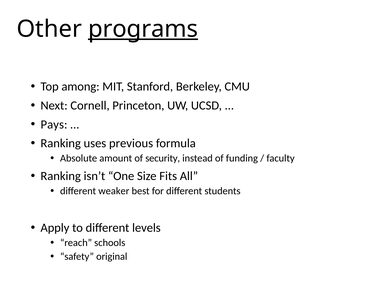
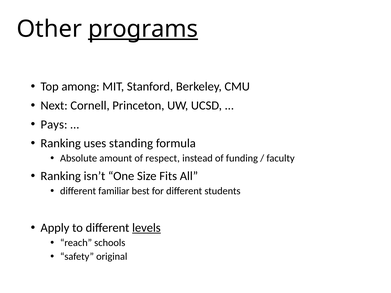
previous: previous -> standing (131, 143)
security: security -> respect (163, 158)
weaker: weaker -> familiar (114, 191)
levels underline: none -> present (146, 228)
